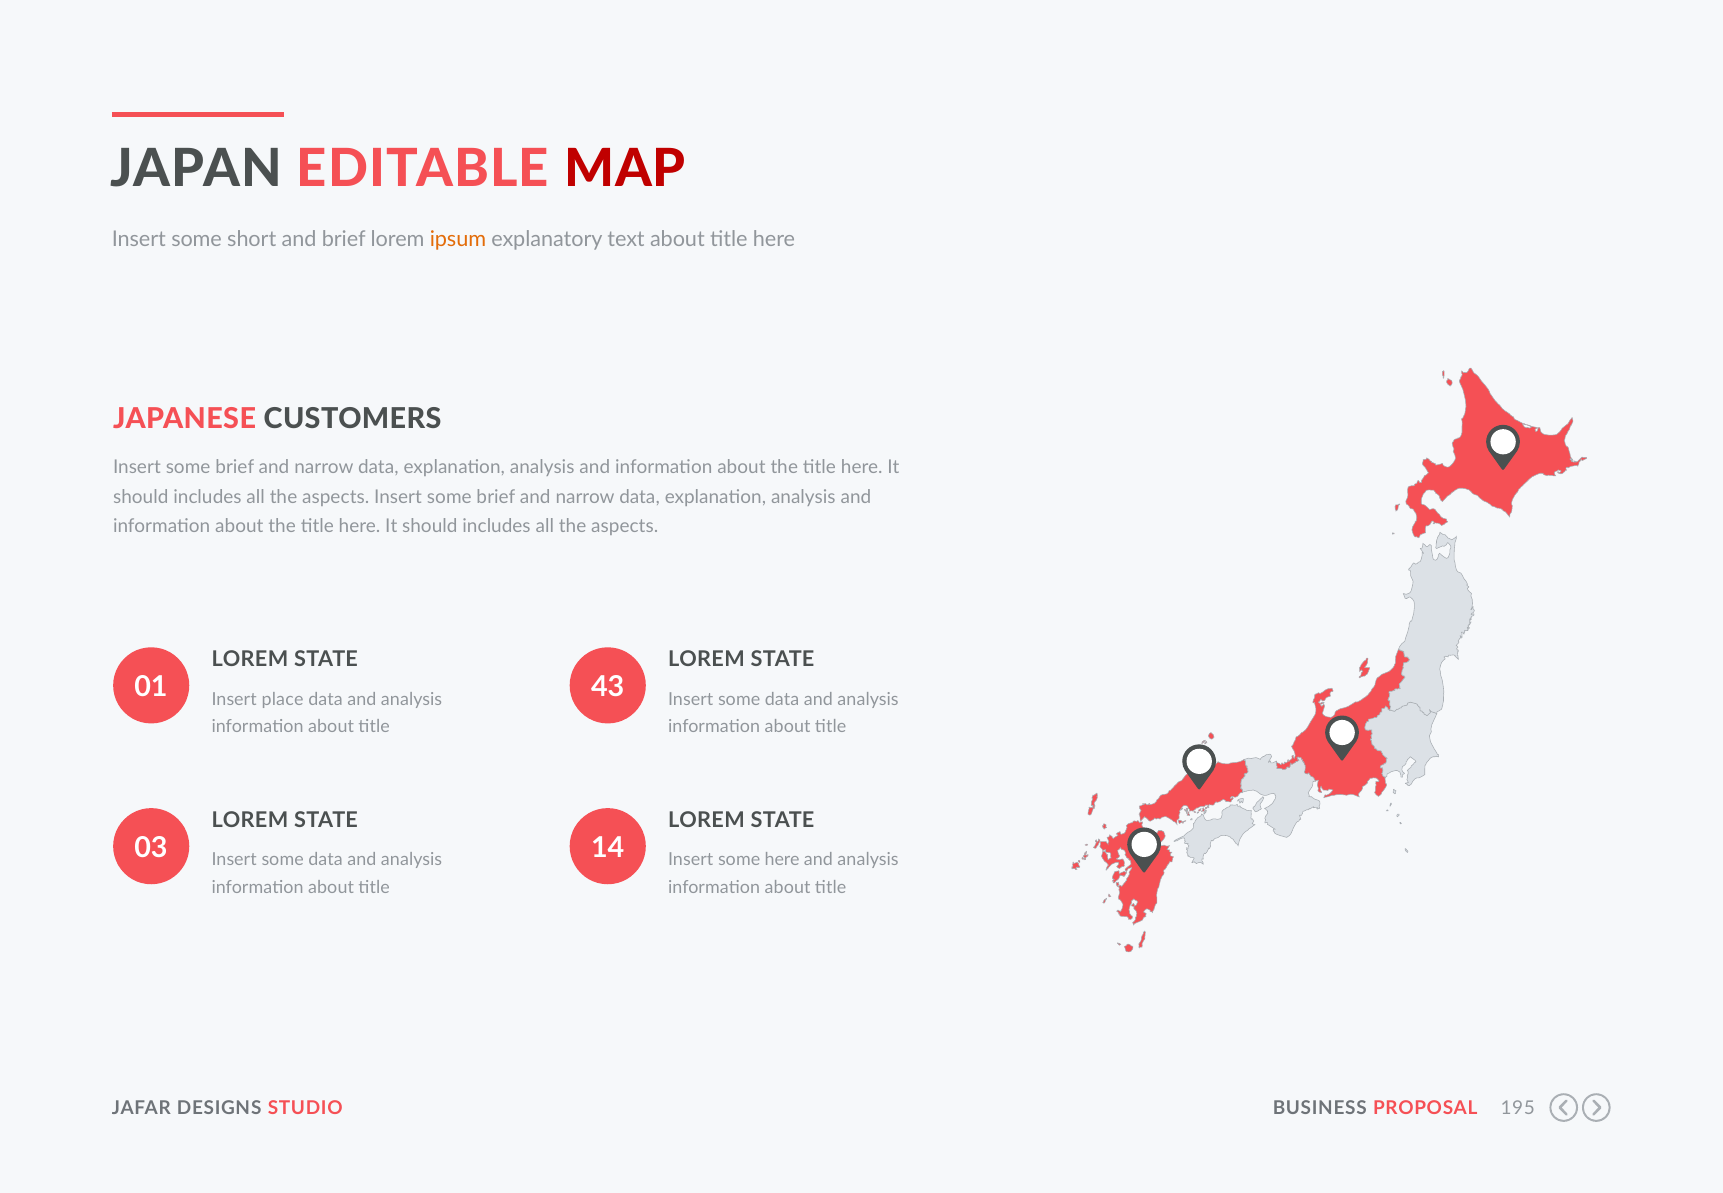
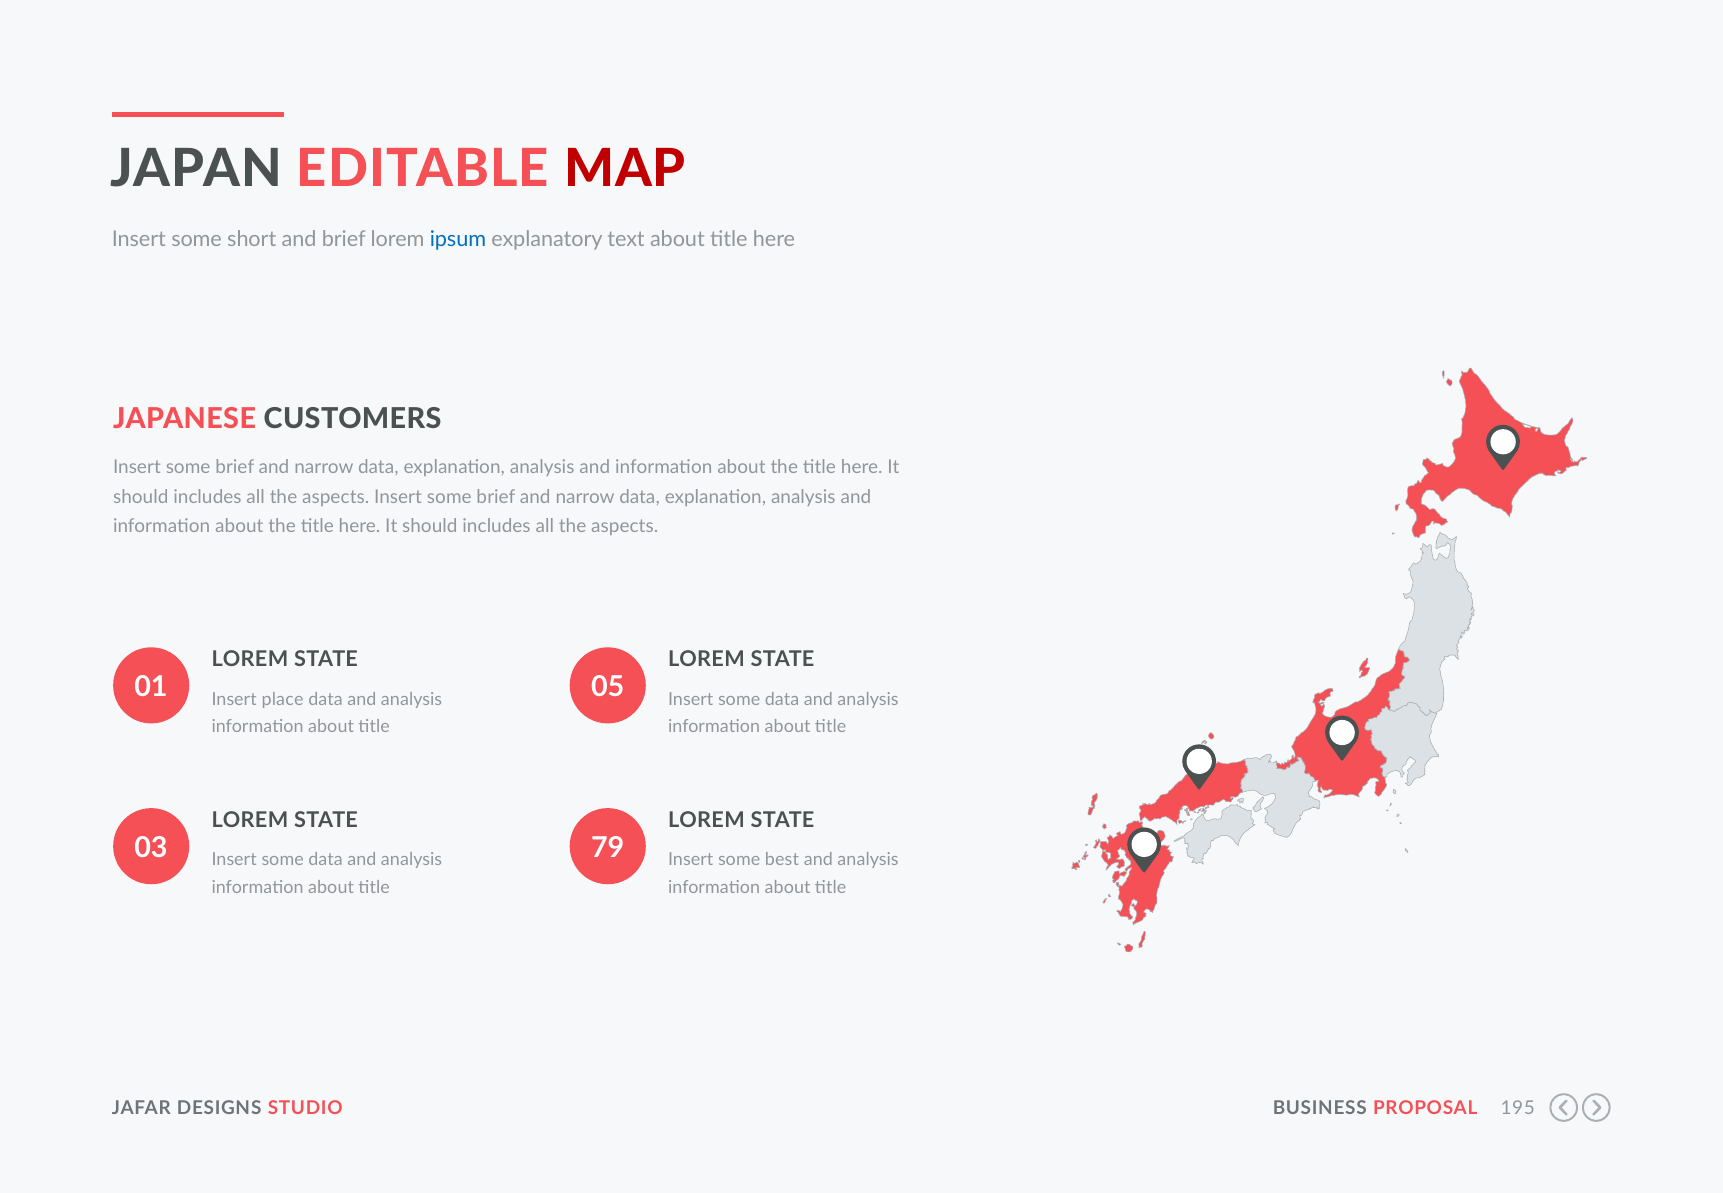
ipsum colour: orange -> blue (458, 240)
43: 43 -> 05 (608, 687)
14: 14 -> 79 (608, 848)
some here: here -> best (782, 860)
